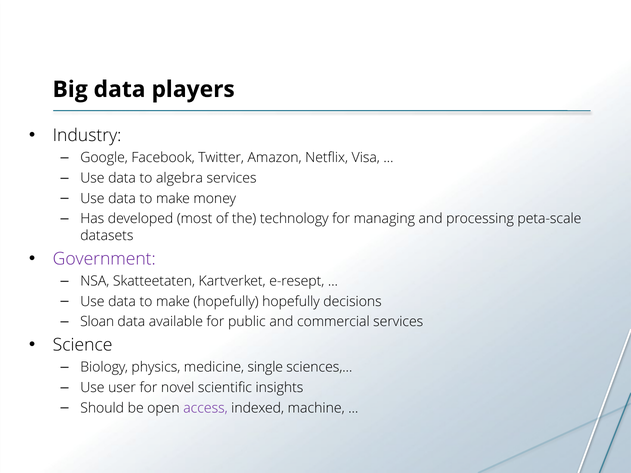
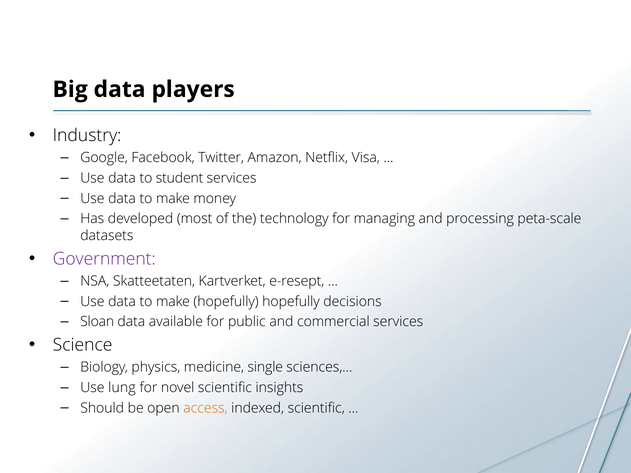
algebra: algebra -> student (180, 178)
user: user -> lung (122, 388)
access colour: purple -> orange (205, 408)
indexed machine: machine -> scientific (316, 408)
